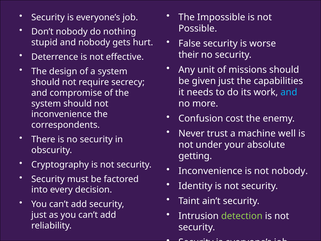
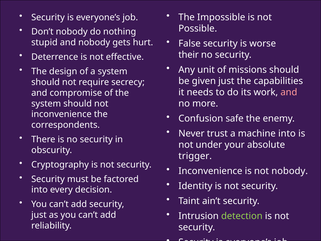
and colour: light blue -> pink (289, 92)
cost: cost -> safe (235, 118)
machine well: well -> into (287, 133)
getting: getting -> trigger (195, 156)
